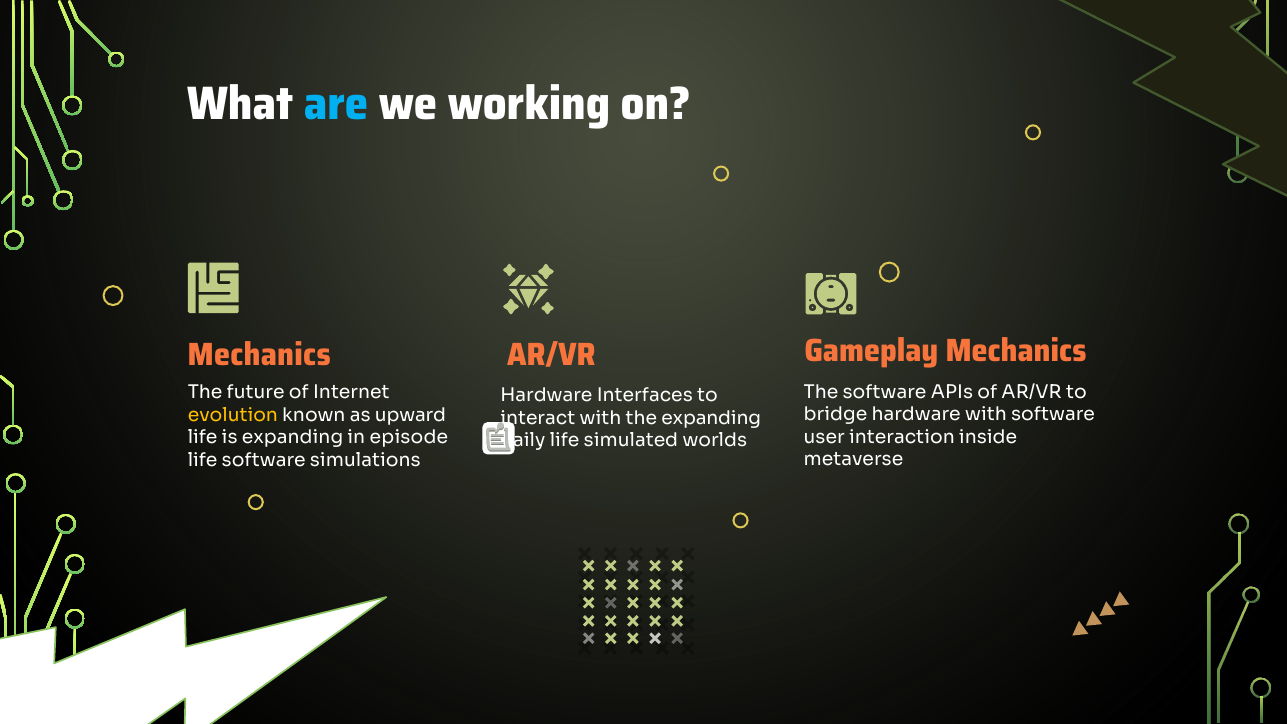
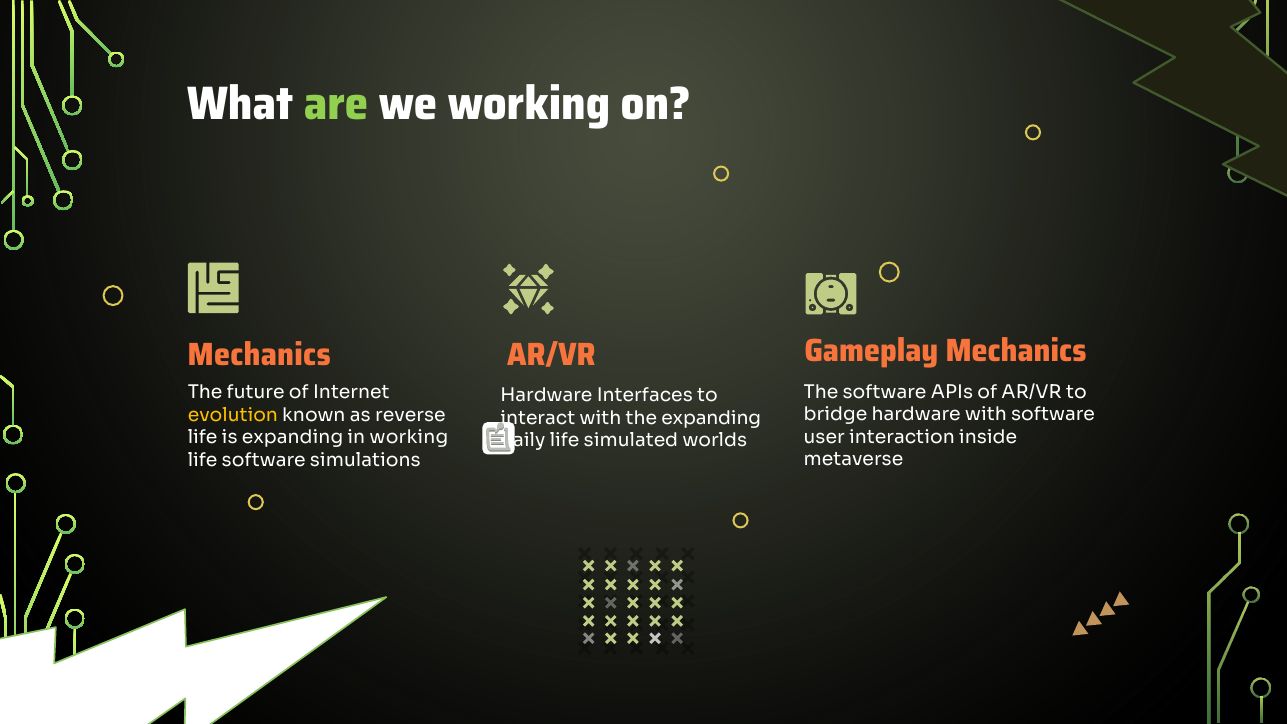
are colour: light blue -> light green (336, 104)
upward: upward -> reverse (410, 415)
in episode: episode -> working (409, 437)
